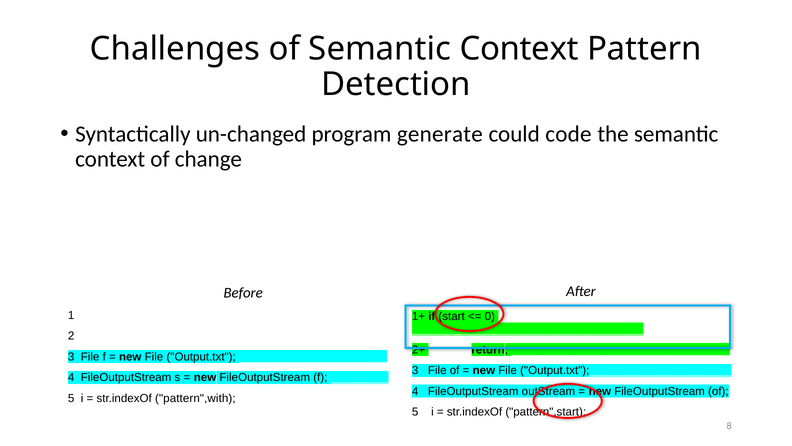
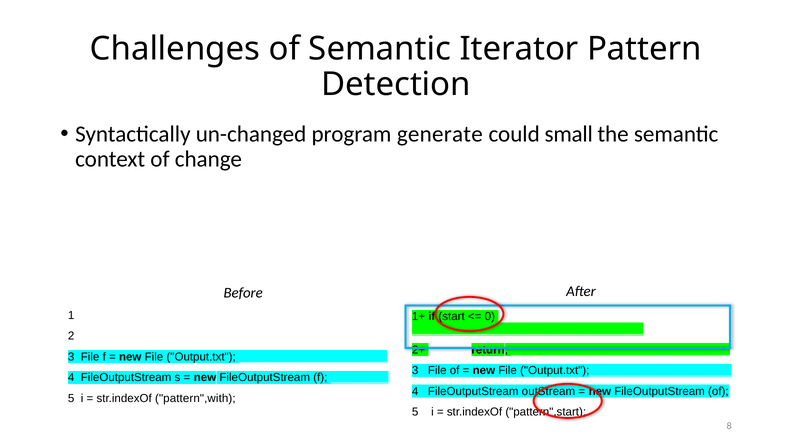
of Semantic Context: Context -> Iterator (519, 49)
code: code -> small (569, 134)
